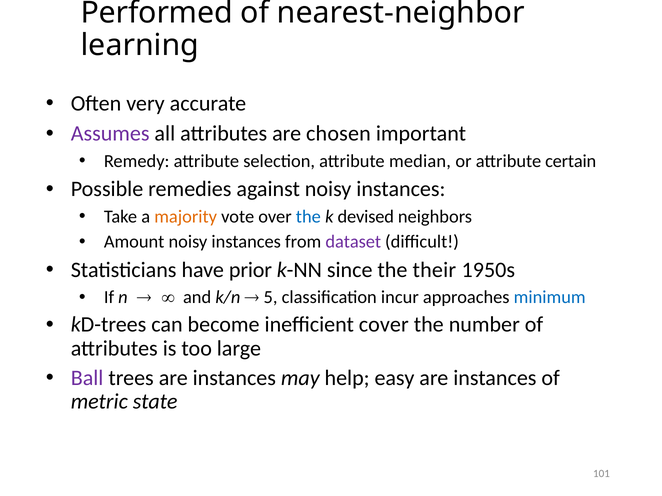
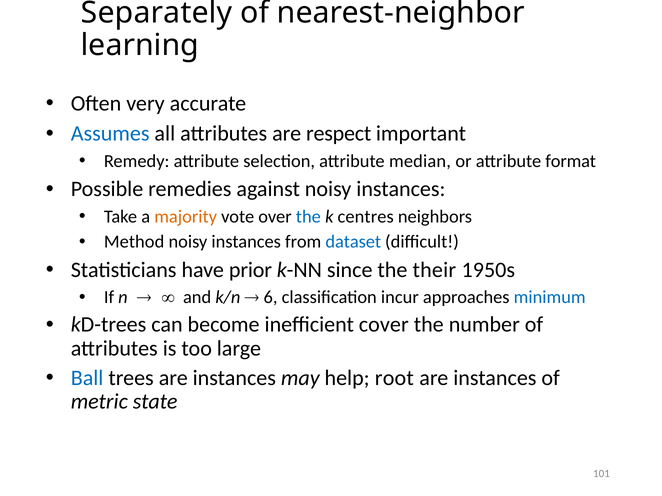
Performed: Performed -> Separately (157, 13)
Assumes colour: purple -> blue (110, 134)
chosen: chosen -> respect (339, 134)
certain: certain -> format (571, 161)
devised: devised -> centres (366, 217)
Amount: Amount -> Method (134, 242)
dataset colour: purple -> blue (353, 242)
5: 5 -> 6 (271, 298)
Ball colour: purple -> blue (87, 378)
easy: easy -> root (394, 378)
